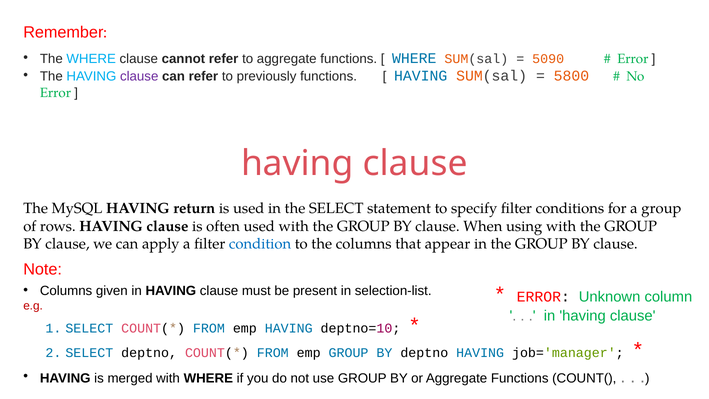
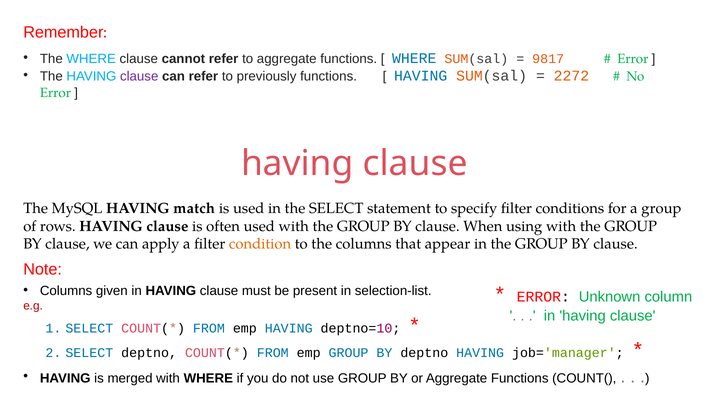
5090: 5090 -> 9817 (548, 59)
5800: 5800 -> 2272 (571, 76)
return: return -> match (194, 208)
condition colour: blue -> orange (260, 244)
